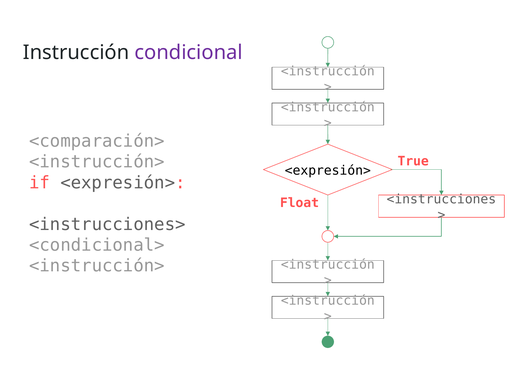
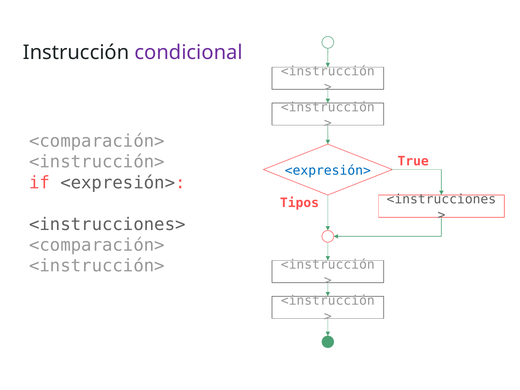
<expresión> colour: black -> blue (328, 170)
Float: Float -> Tipos (299, 203)
<condicional>: <condicional> -> <comparación> (97, 245)
